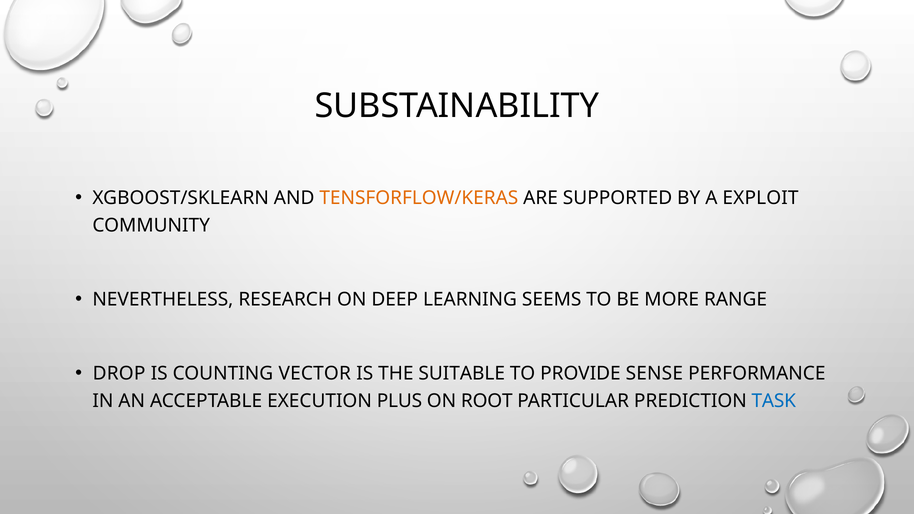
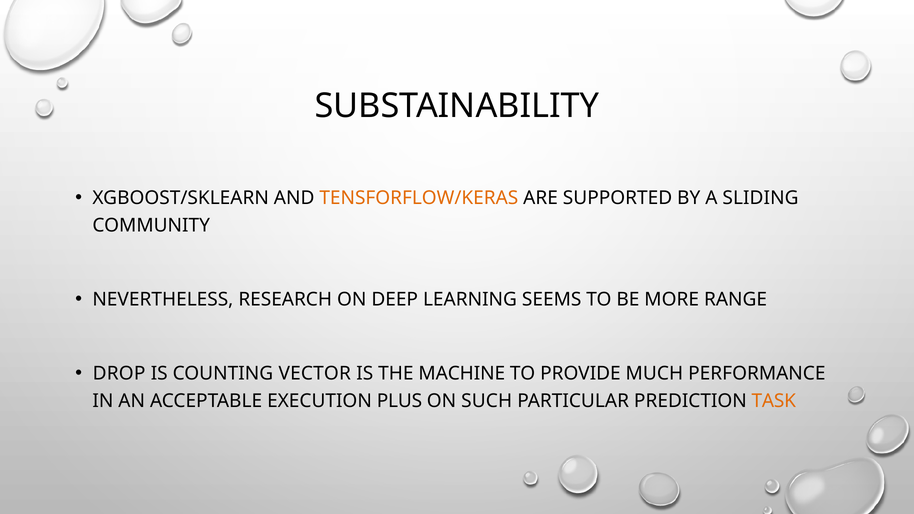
EXPLOIT: EXPLOIT -> SLIDING (761, 198)
SUITABLE: SUITABLE -> MACHINE (462, 373)
SENSE: SENSE -> MUCH (654, 373)
ROOT: ROOT -> SUCH (487, 401)
TASK colour: blue -> orange (774, 401)
